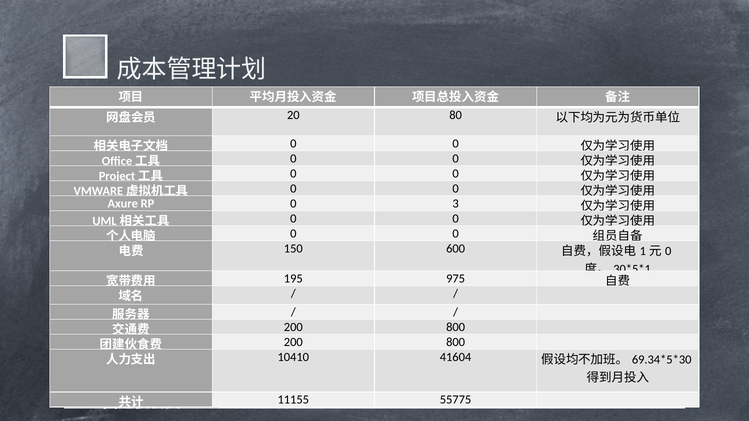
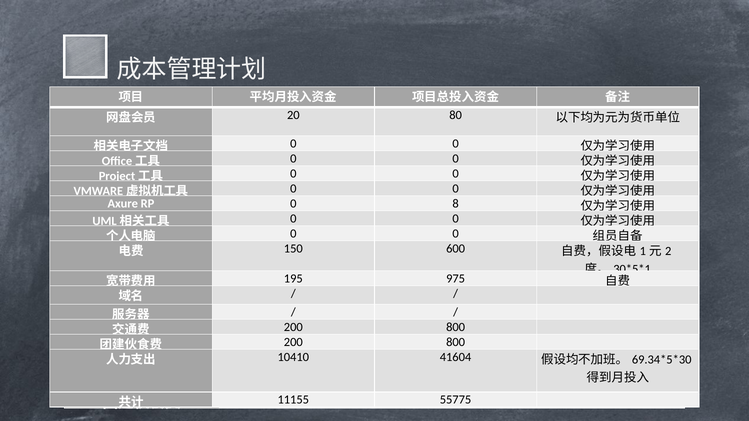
3: 3 -> 8 (456, 204)
0: 0 -> 2 (668, 251)
